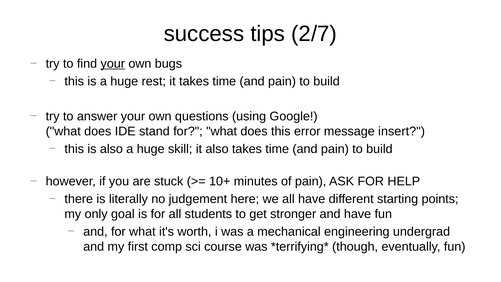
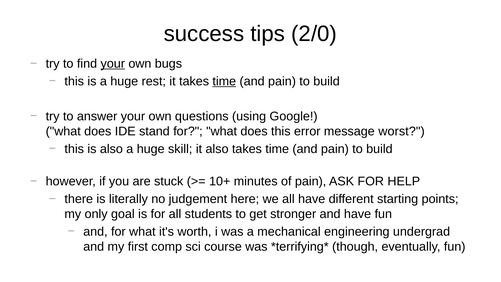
2/7: 2/7 -> 2/0 (314, 34)
time underline: none -> present (224, 81)
insert: insert -> worst (402, 131)
